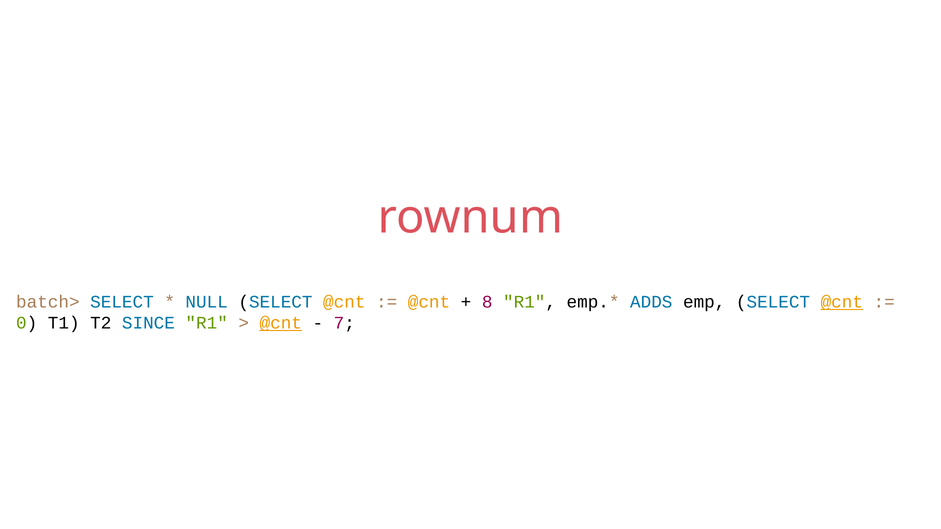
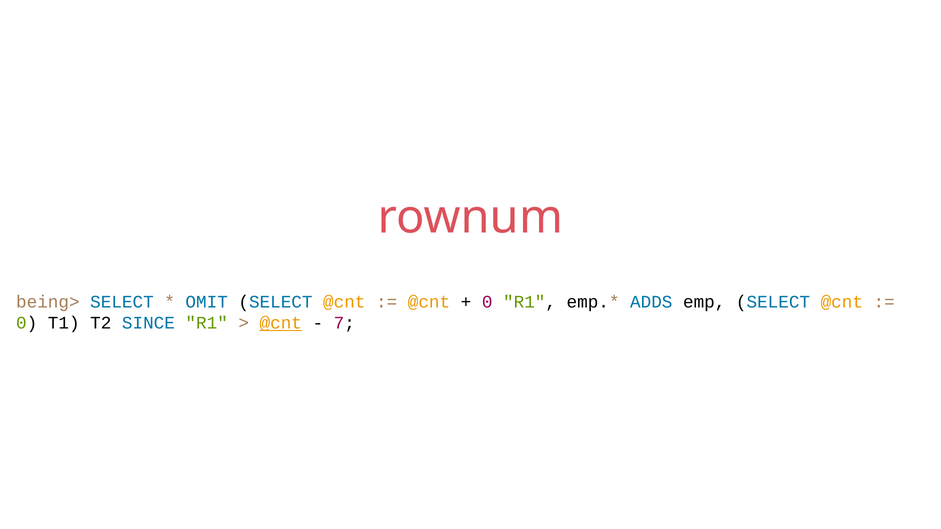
batch>: batch> -> being> (48, 302)
NULL: NULL -> OMIT (207, 302)
8: 8 -> 0 (487, 302)
@cnt underline: present -> none (842, 302)
